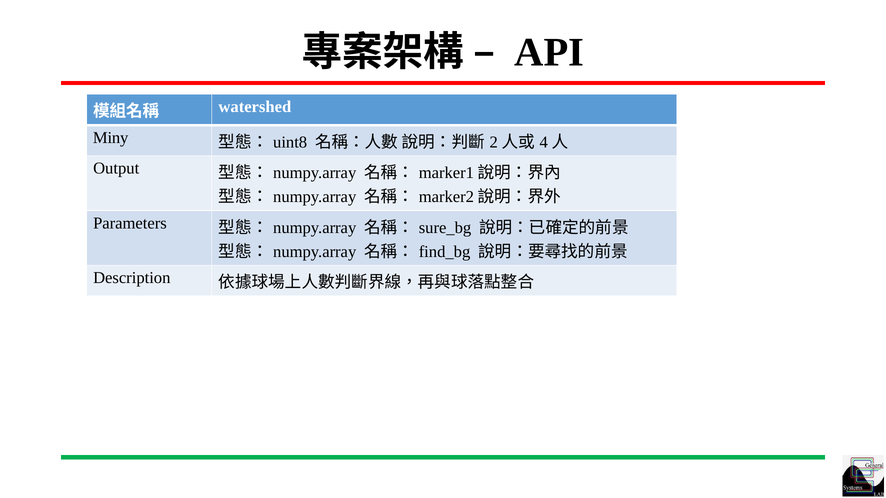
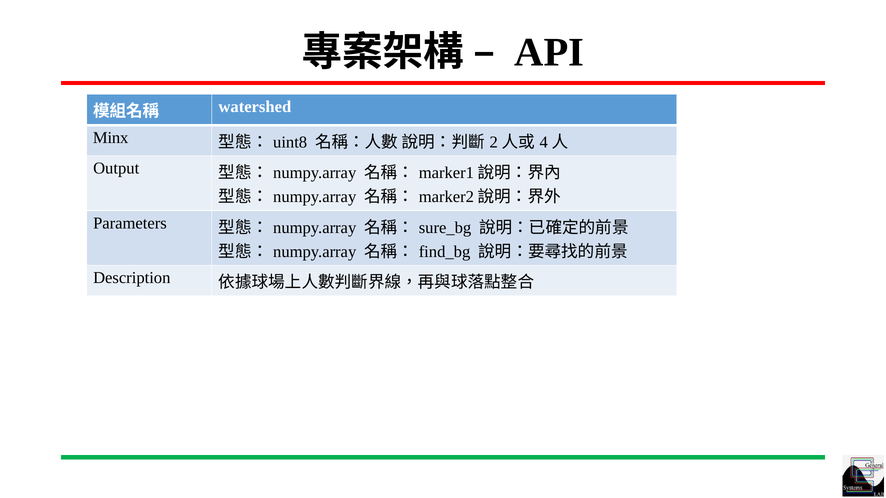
Miny: Miny -> Minx (111, 138)
